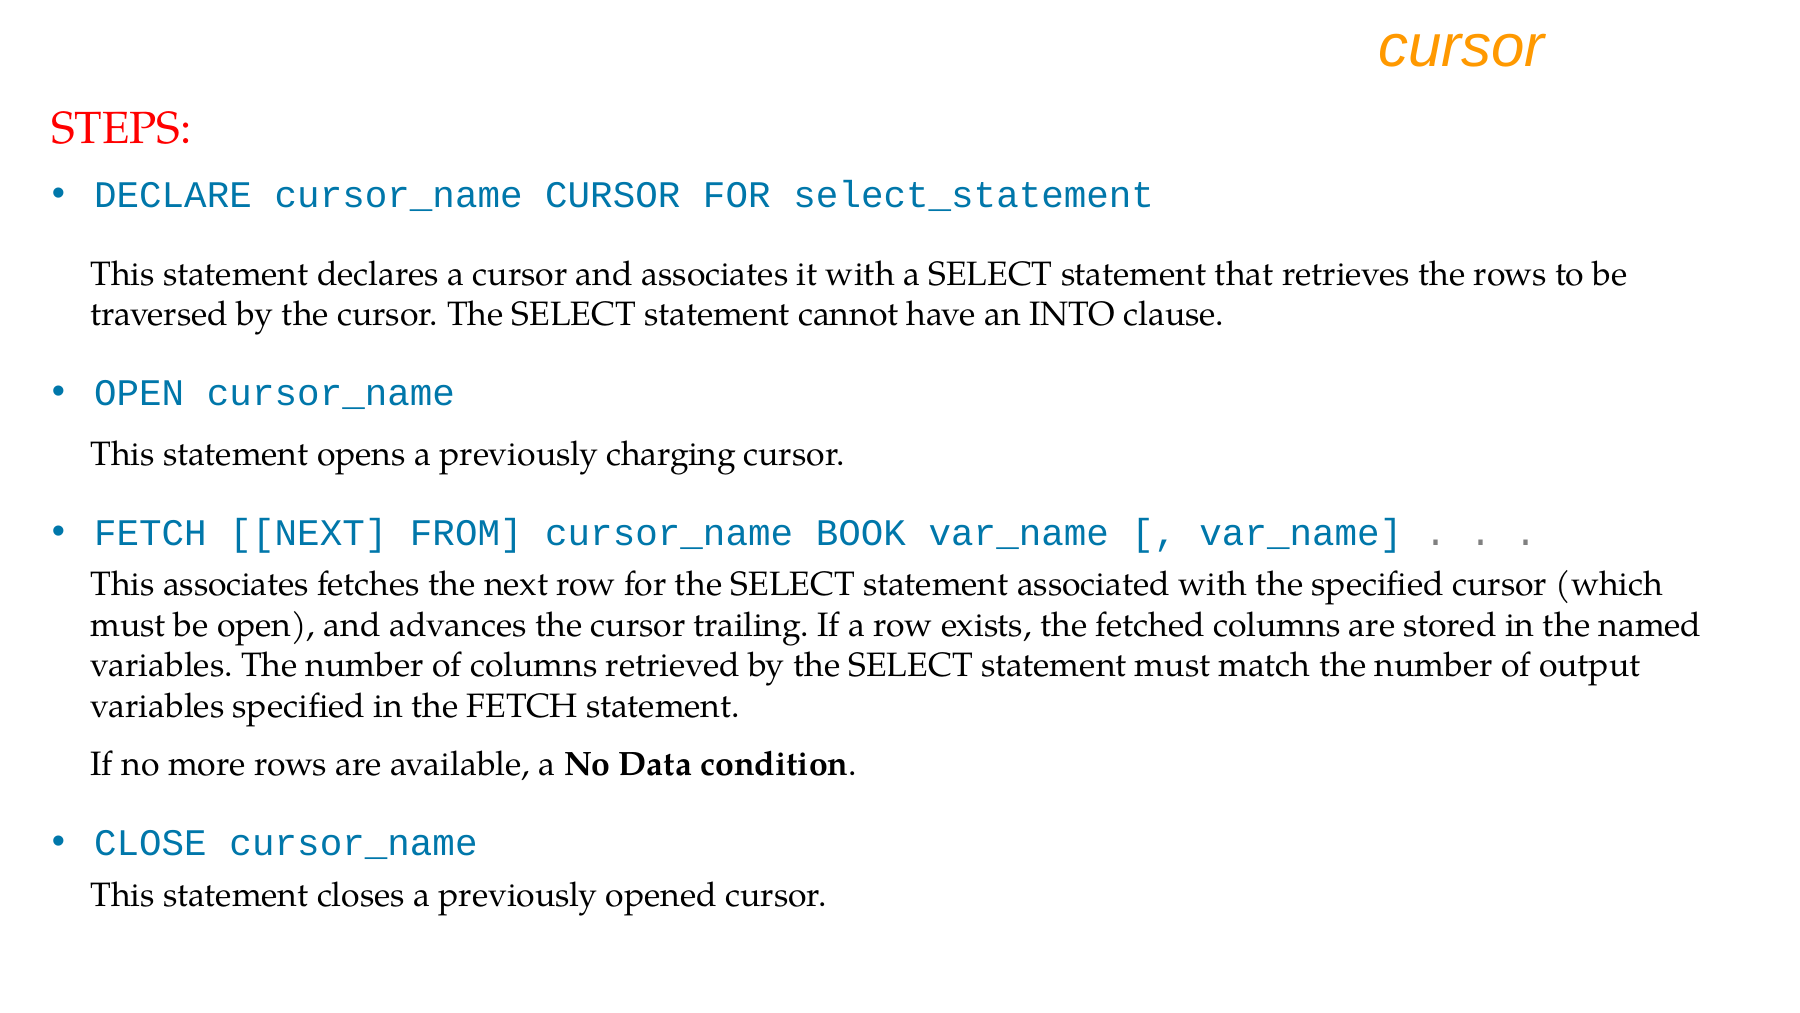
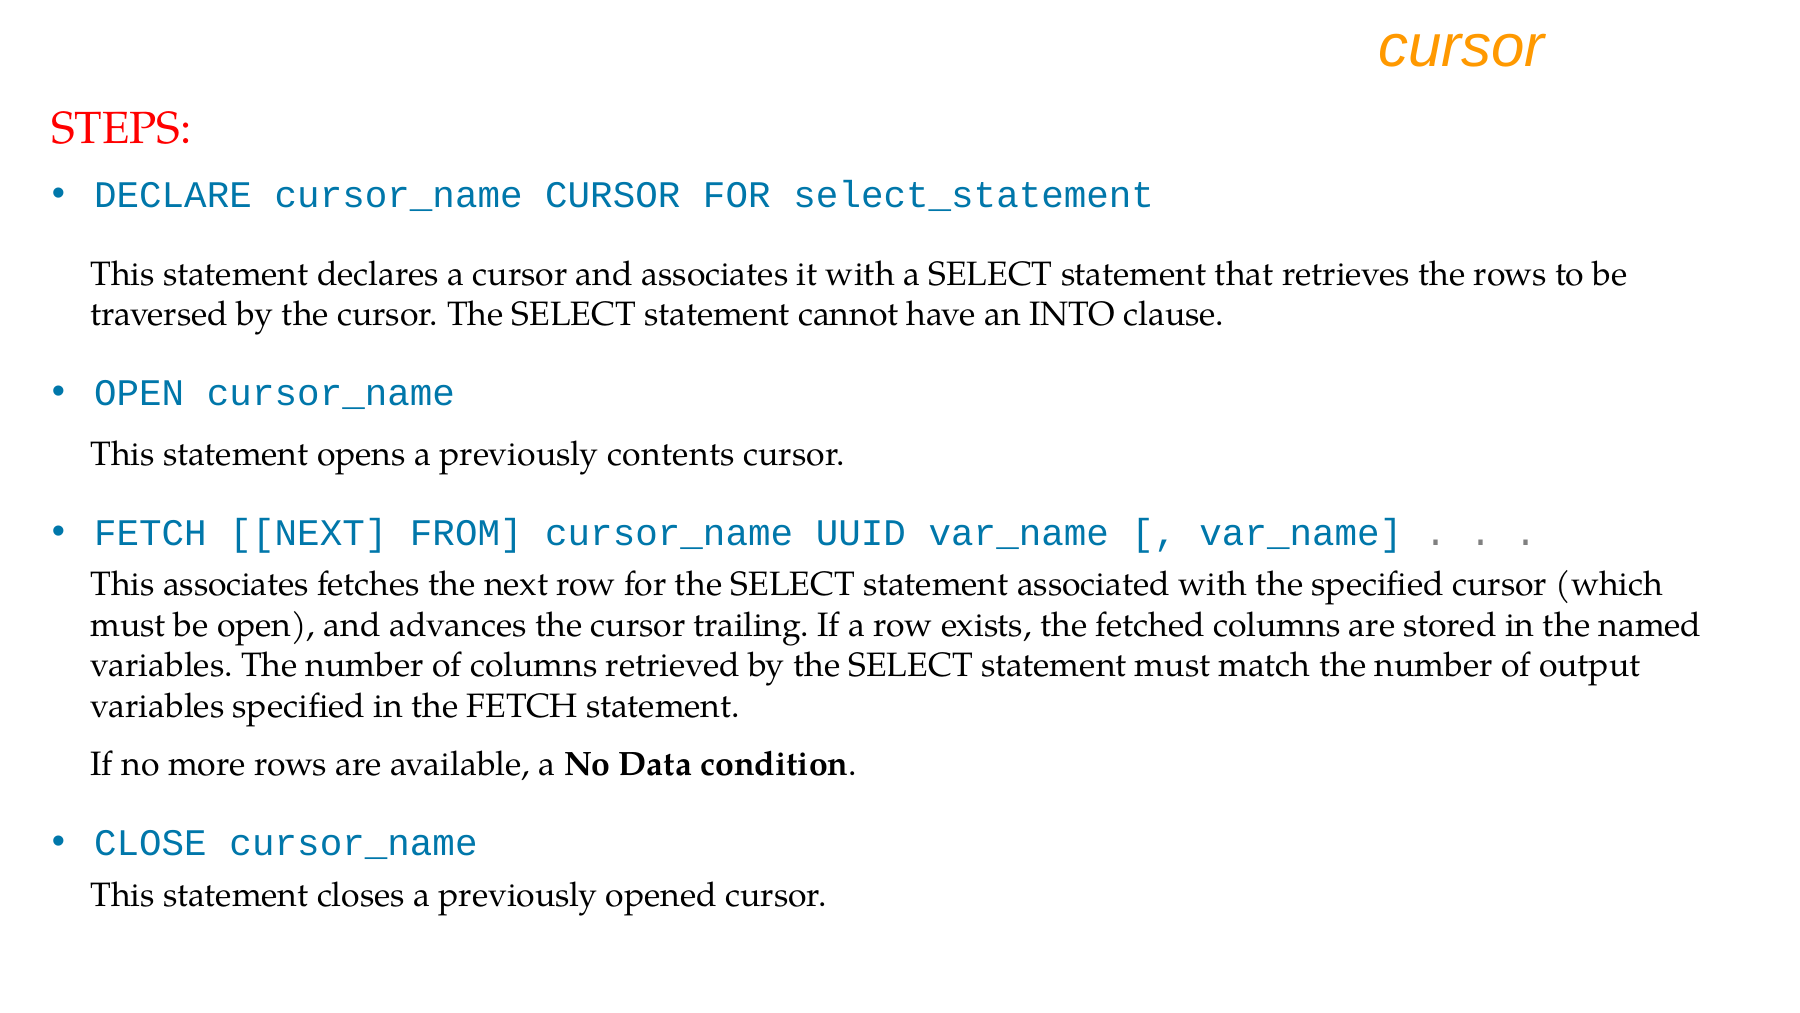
charging: charging -> contents (671, 454)
BOOK: BOOK -> UUID (861, 533)
